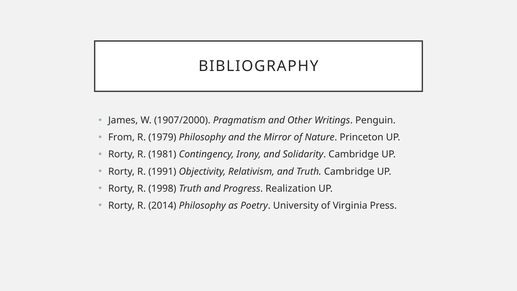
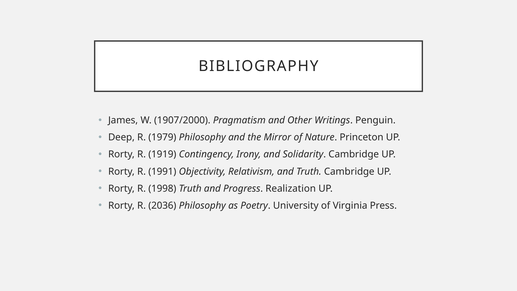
From: From -> Deep (121, 137)
1981: 1981 -> 1919 (162, 154)
2014: 2014 -> 2036 (162, 205)
